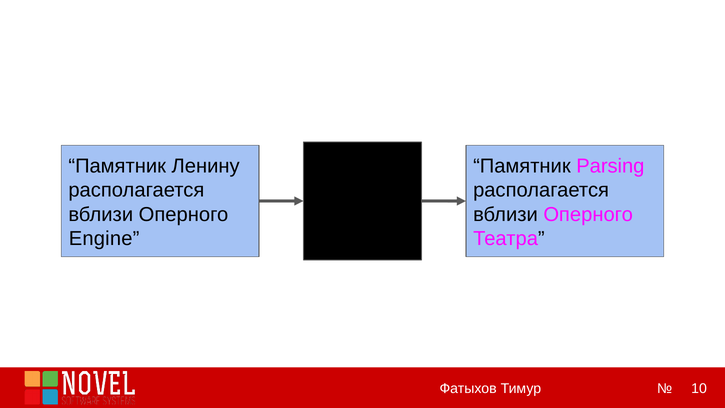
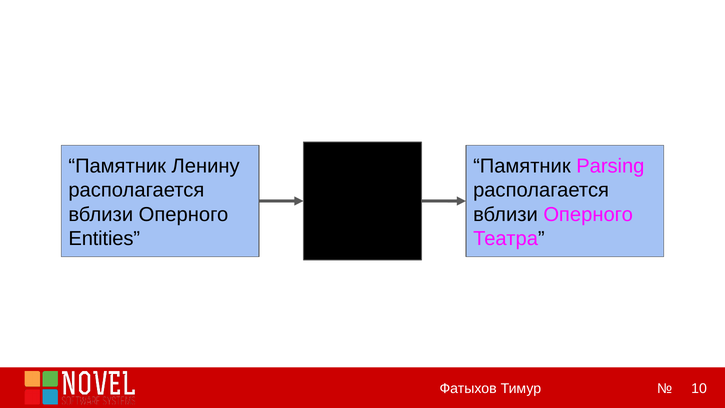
Engine: Engine -> Entities (104, 239)
